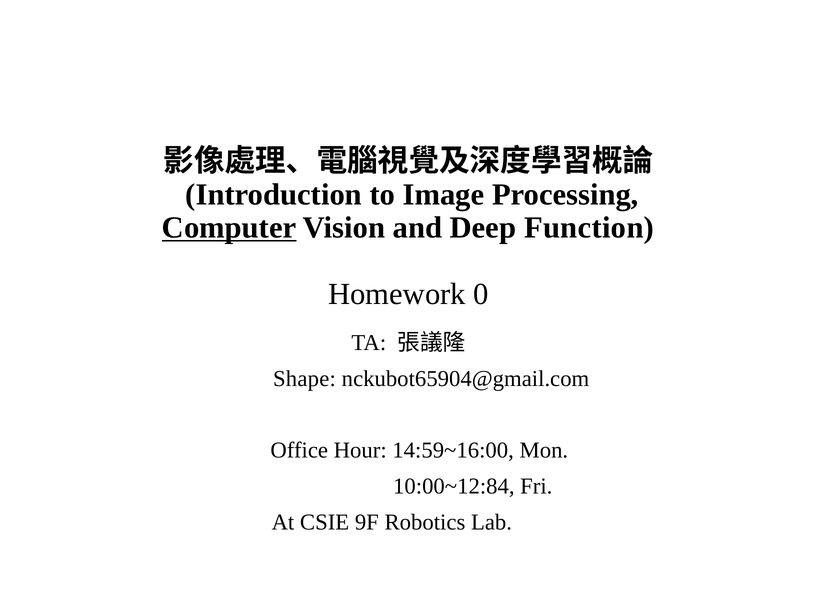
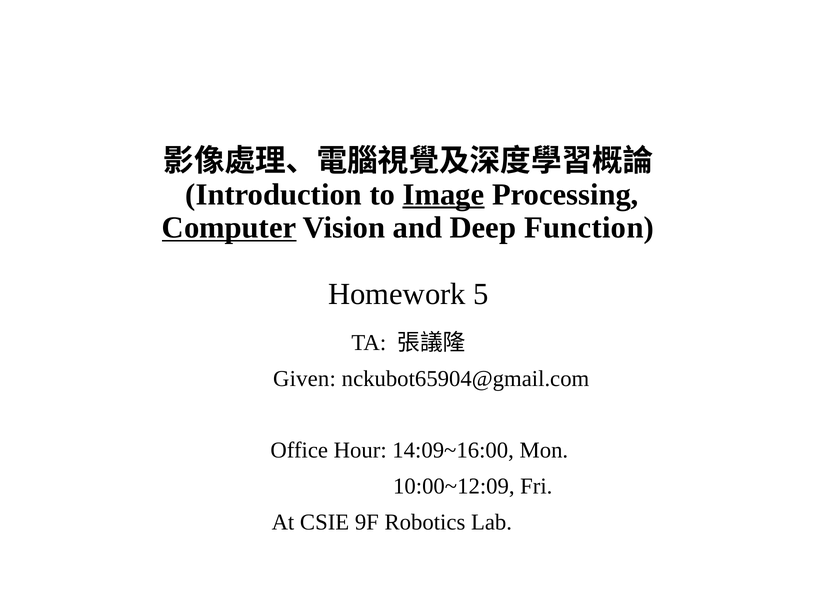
Image underline: none -> present (444, 194)
0: 0 -> 5 (481, 294)
Shape: Shape -> Given (304, 379)
14:59~16:00: 14:59~16:00 -> 14:09~16:00 (453, 450)
10:00~12:84: 10:00~12:84 -> 10:00~12:09 (454, 486)
